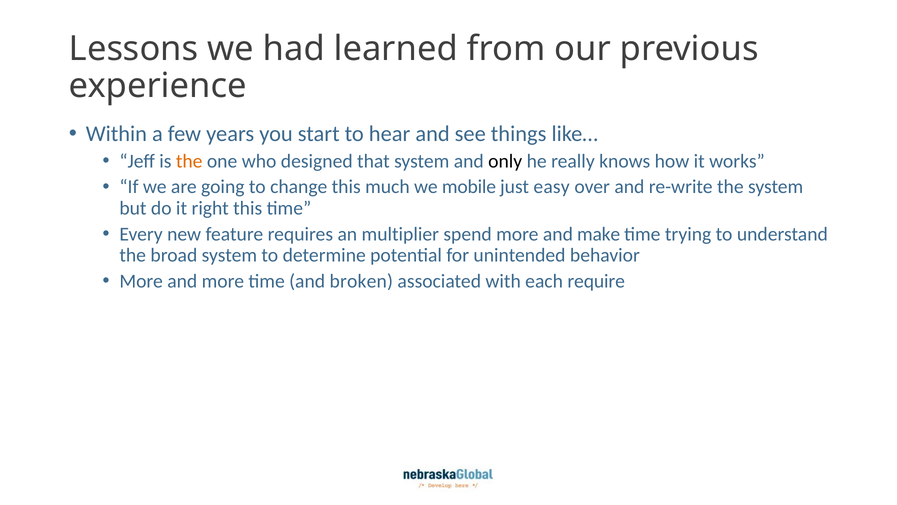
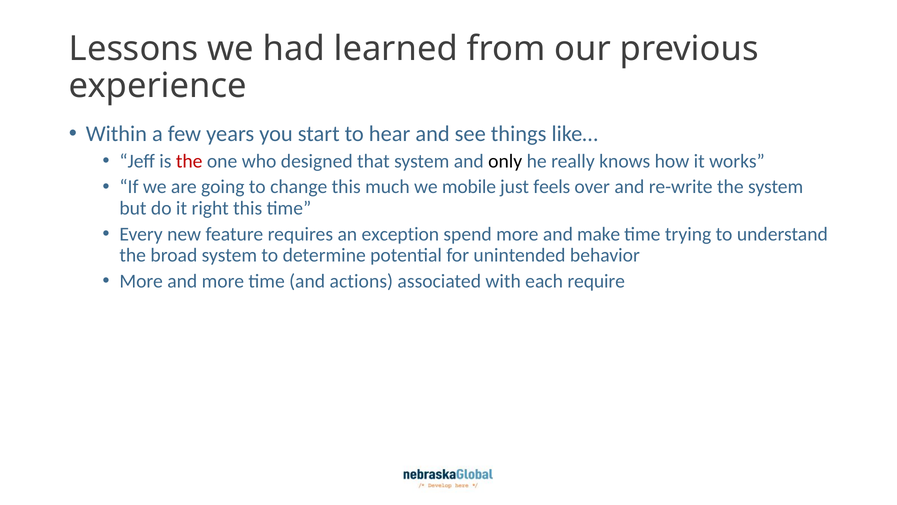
the colour: orange -> red (189, 161)
easy: easy -> feels (552, 187)
multiplier: multiplier -> exception (400, 234)
broken: broken -> actions (361, 281)
